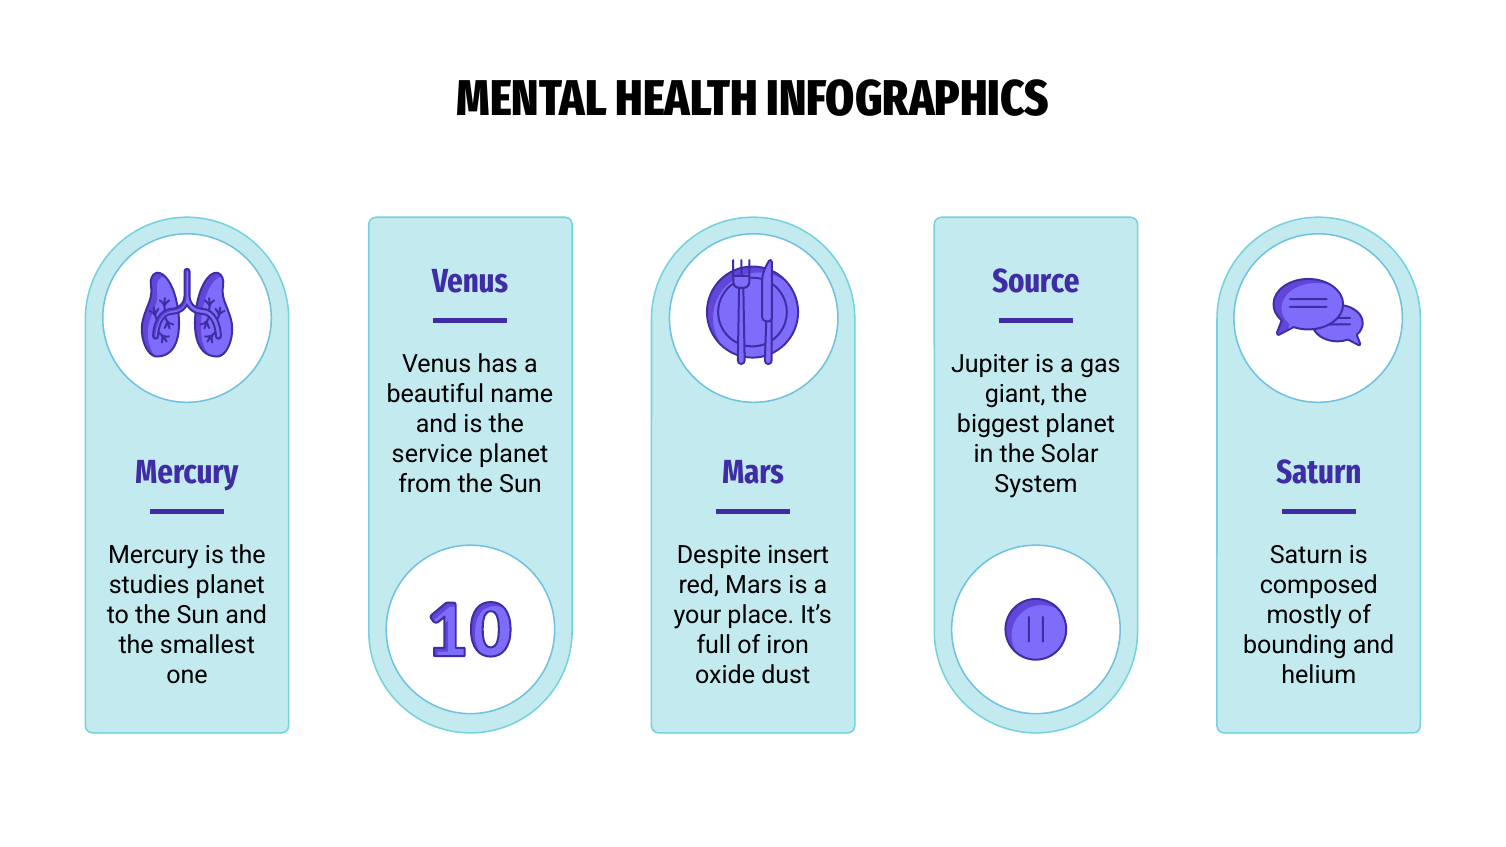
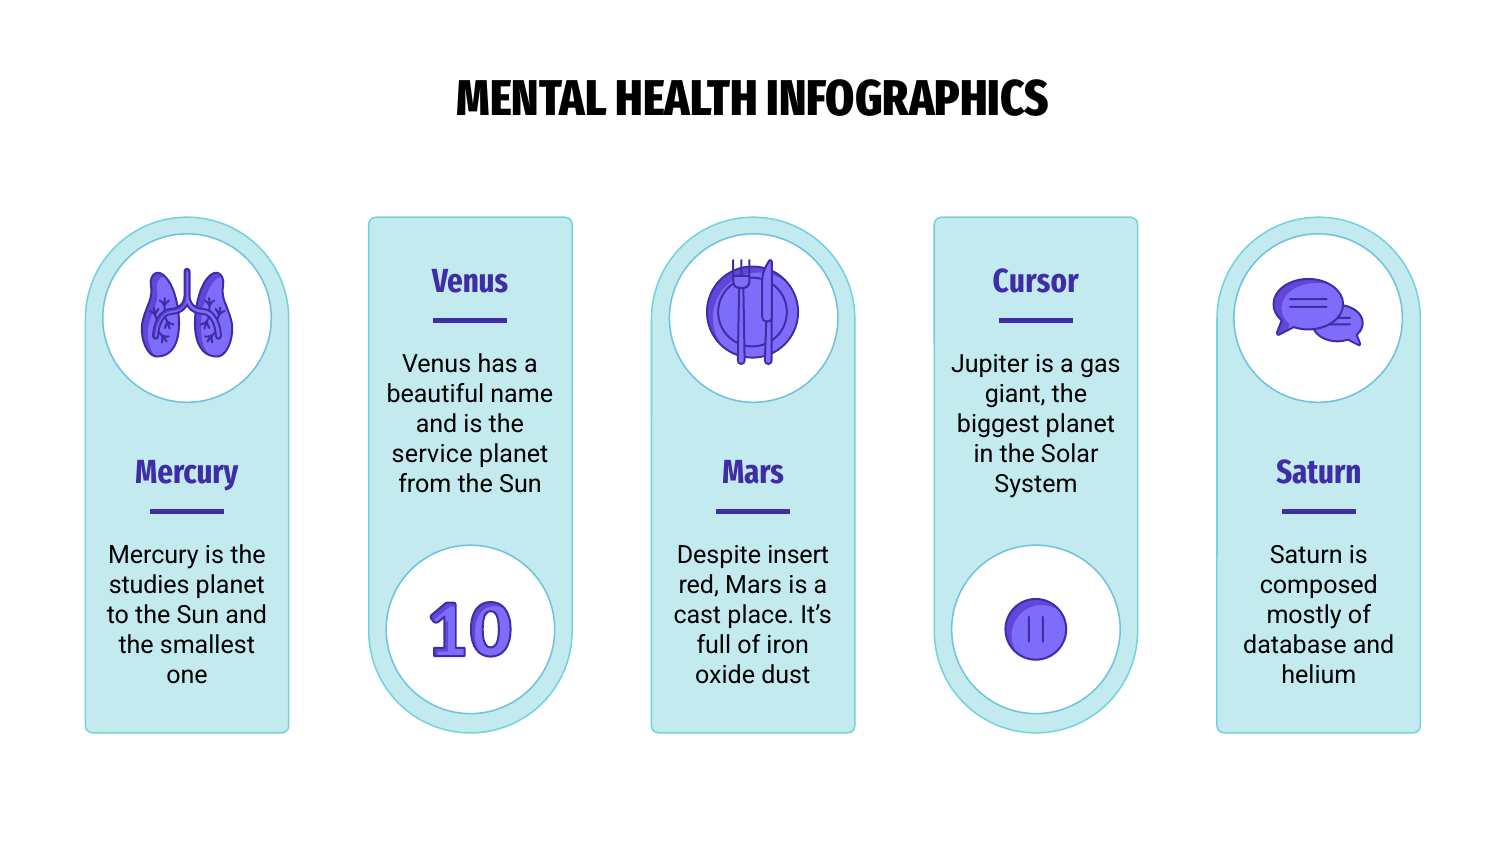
Source: Source -> Cursor (1036, 282)
your: your -> cast (697, 616)
bounding: bounding -> database (1295, 646)
